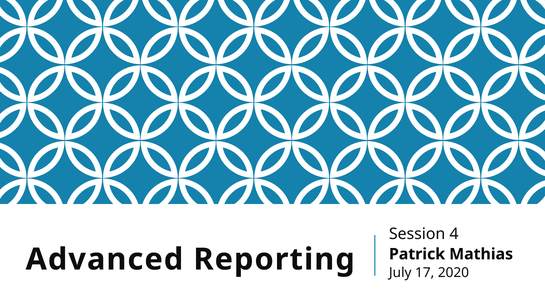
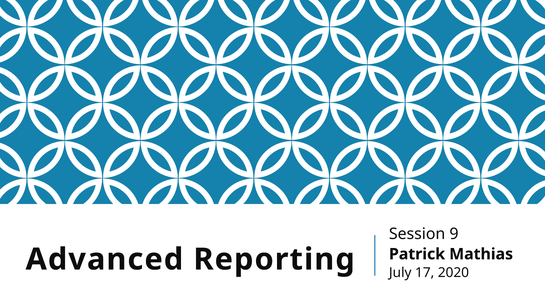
4: 4 -> 9 (454, 234)
